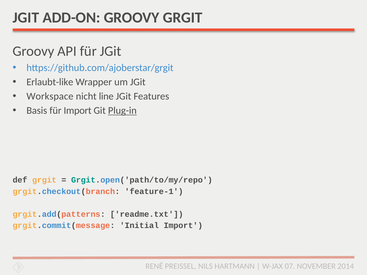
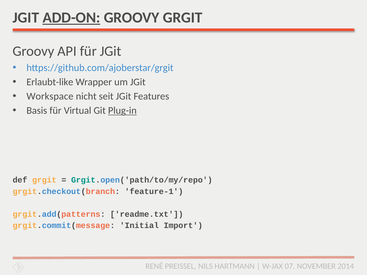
ADD-ON underline: none -> present (71, 18)
line: line -> seit (106, 96)
für Import: Import -> Virtual (78, 111)
